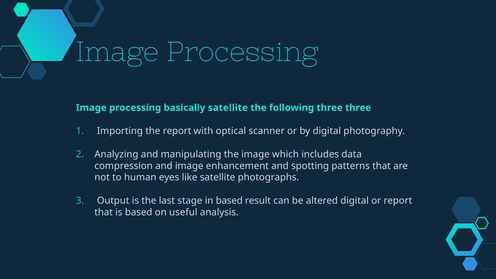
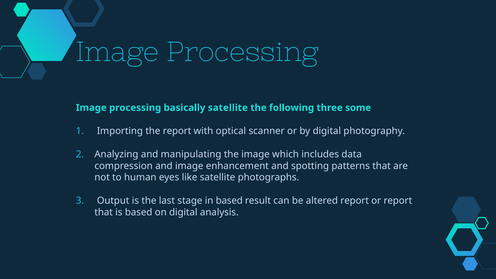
three three: three -> some (358, 108)
altered digital: digital -> report (355, 201)
on useful: useful -> digital (183, 212)
